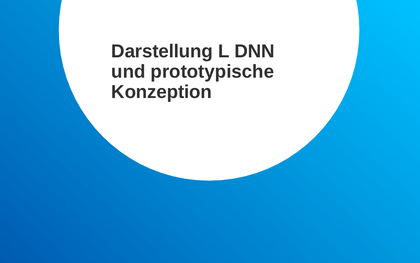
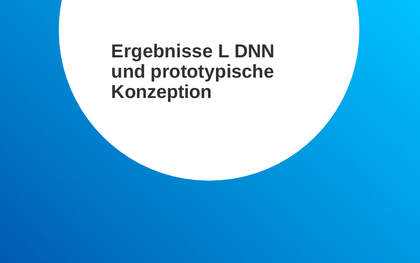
Darstellung: Darstellung -> Ergebnisse (162, 51)
